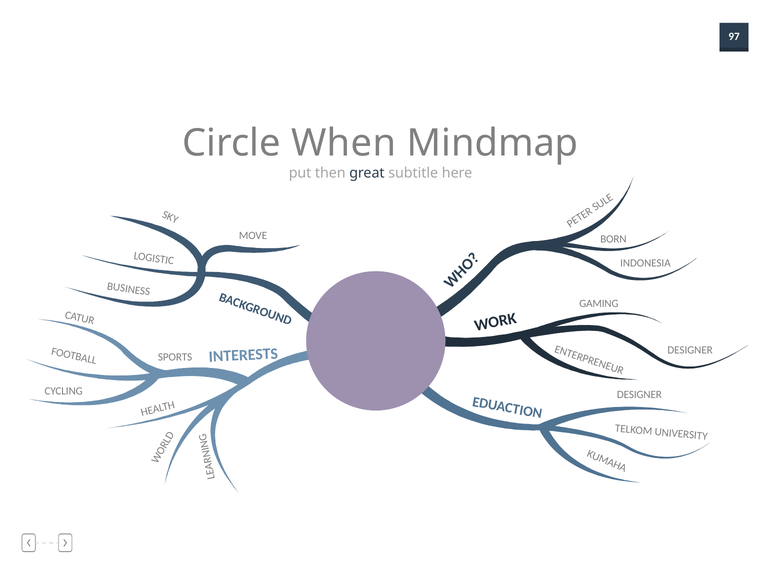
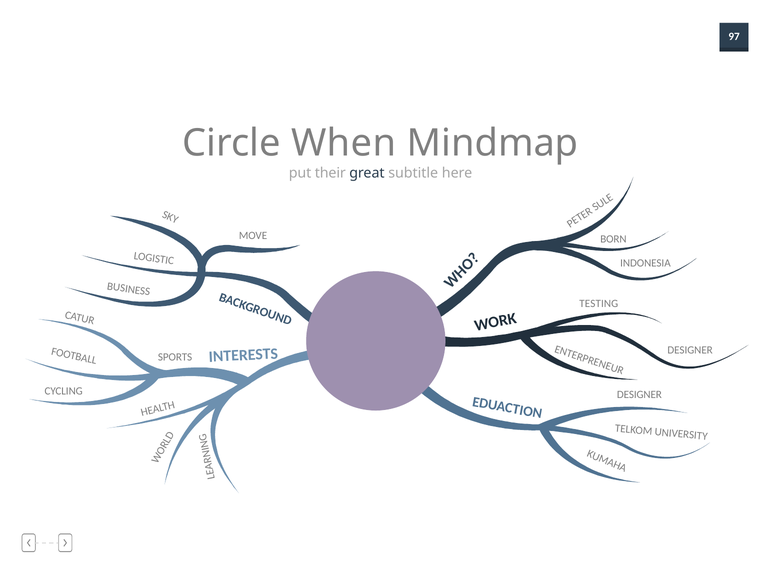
then: then -> their (330, 173)
GAMING: GAMING -> TESTING (599, 303)
